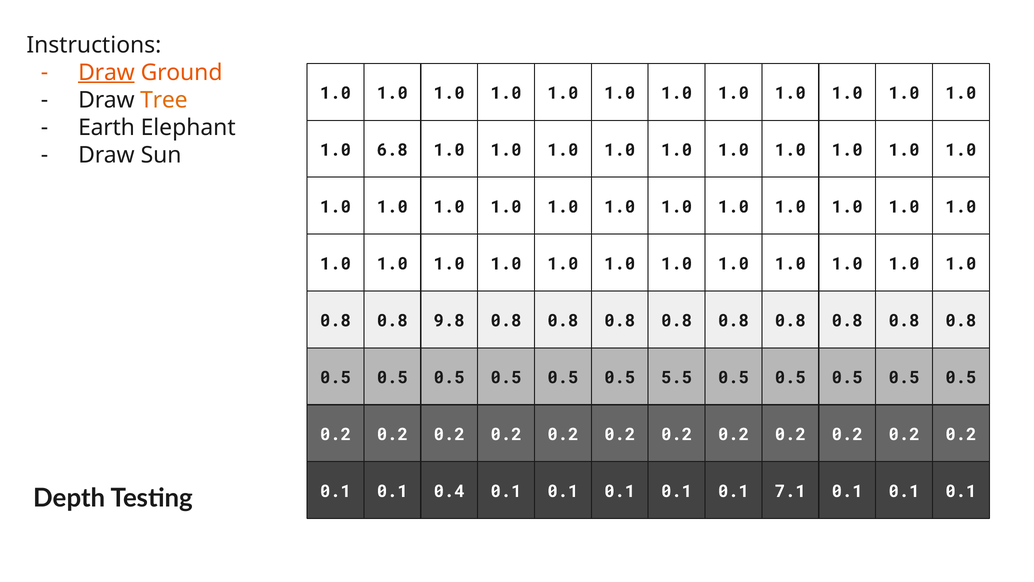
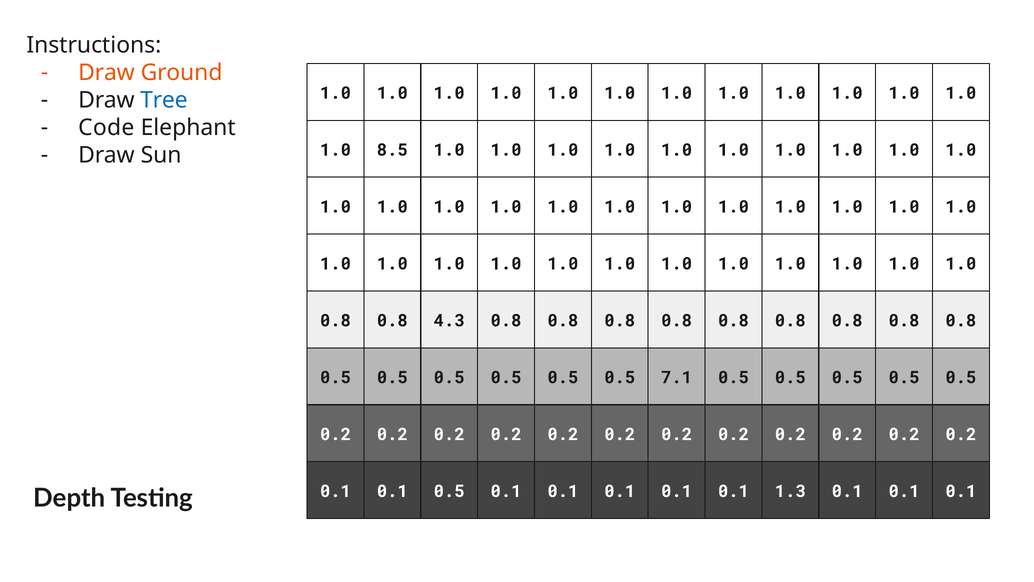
Draw underline: present -> none (106, 72)
Tree colour: orange -> blue (164, 100)
Earth: Earth -> Code (106, 128)
6.8: 6.8 -> 8.5 (392, 150)
9.8: 9.8 -> 4.3 (449, 320)
5.5: 5.5 -> 7.1 (677, 377)
0.1 0.4: 0.4 -> 0.5 (449, 491)
7.1: 7.1 -> 1.3 (790, 491)
